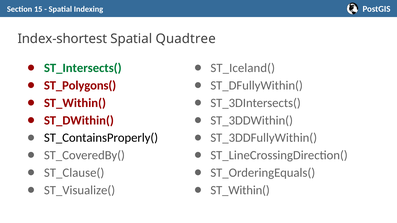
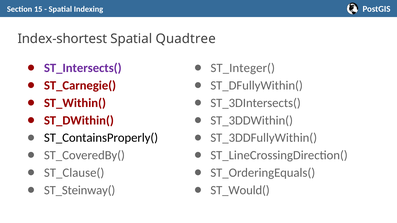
ST_Intersects( colour: green -> purple (83, 68)
ST_Iceland(: ST_Iceland( -> ST_Integer( (243, 68)
ST_Polygons(: ST_Polygons( -> ST_Carnegie( (80, 86)
ST_Visualize(: ST_Visualize( -> ST_Steinway( (80, 190)
ST_Within(: ST_Within( -> ST_Would( (240, 190)
